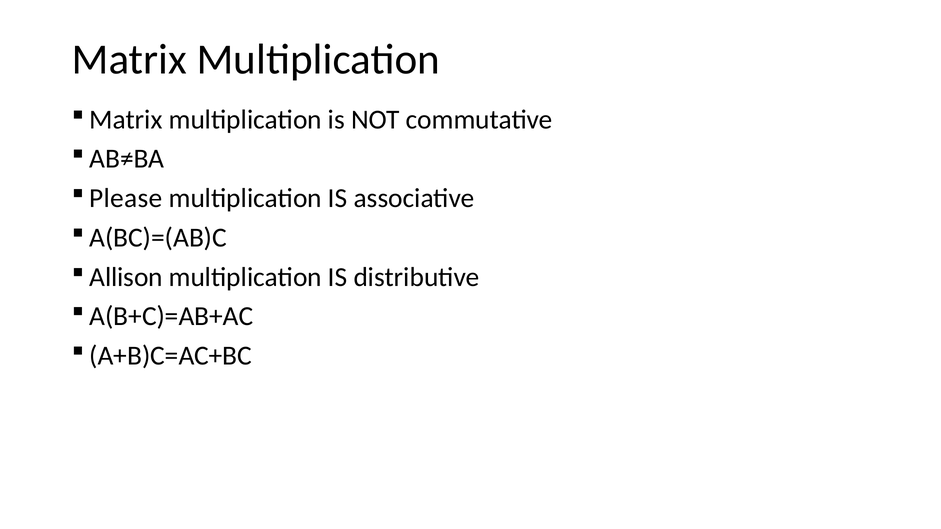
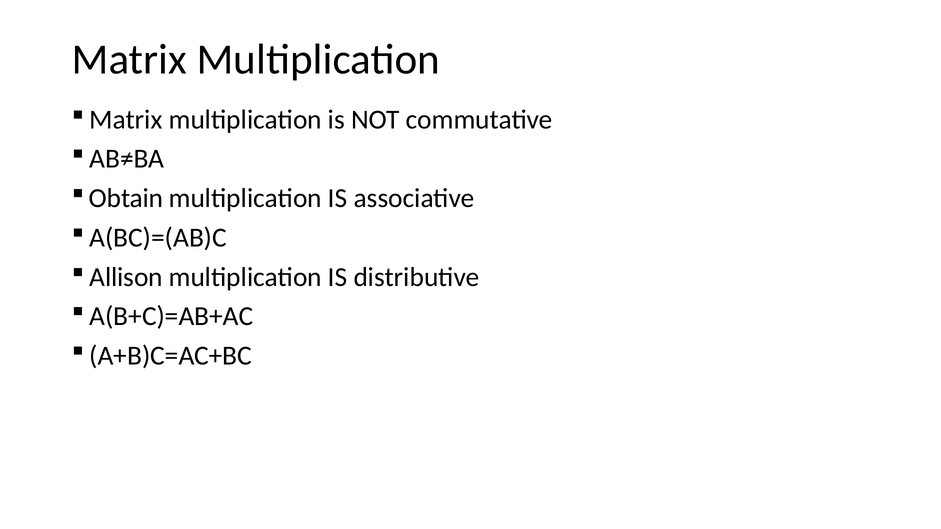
Please: Please -> Obtain (126, 198)
